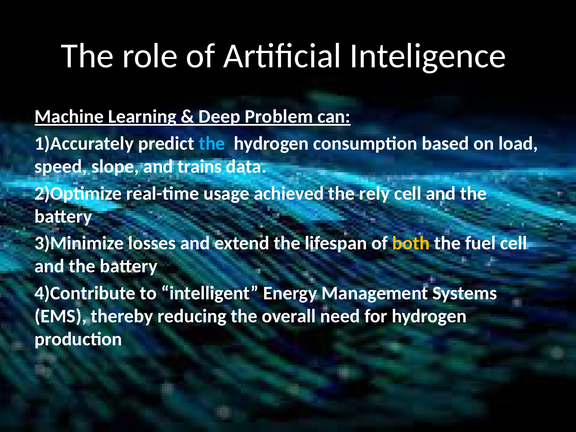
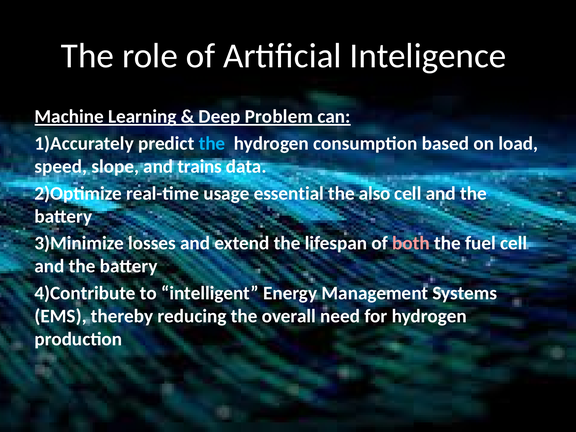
achieved: achieved -> essential (289, 193)
rely: rely -> also (375, 193)
both colour: yellow -> pink (411, 243)
